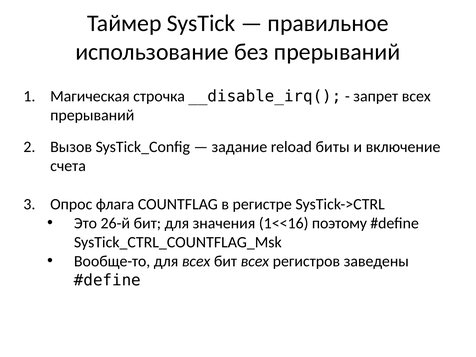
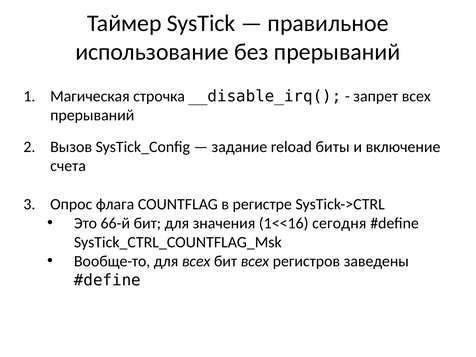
26-й: 26-й -> 66-й (115, 223)
поэтому: поэтому -> сегодня (339, 223)
